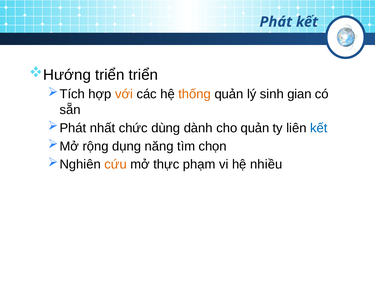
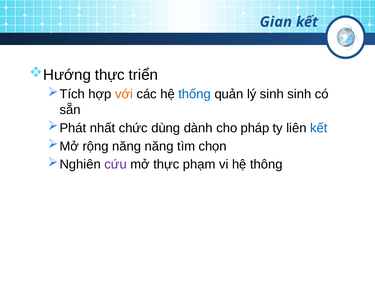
Phát: Phát -> Gian (276, 22)
triển: triển -> thực (110, 75)
thống colour: orange -> blue (195, 94)
sinh gian: gian -> sinh (299, 94)
cho quản: quản -> pháp (255, 128)
rộng dụng: dụng -> năng (127, 146)
cứu colour: orange -> purple (116, 165)
nhiều: nhiều -> thông (266, 165)
